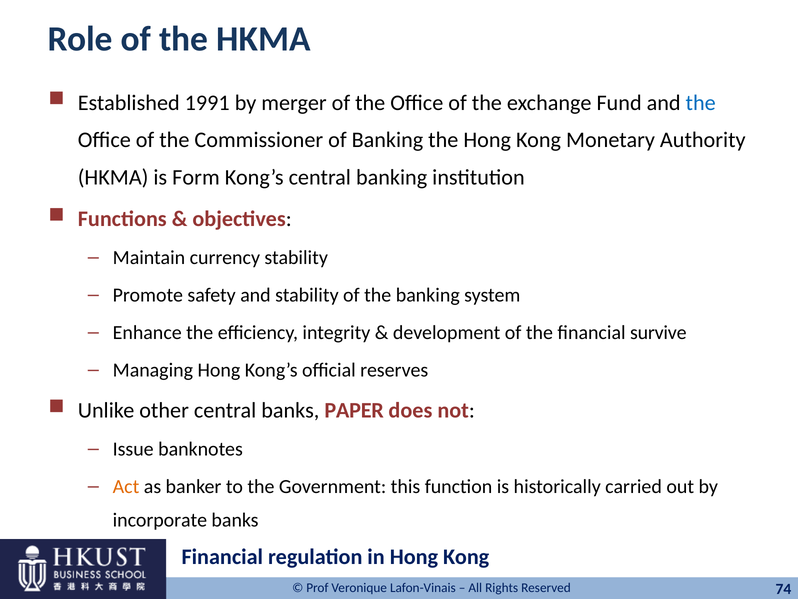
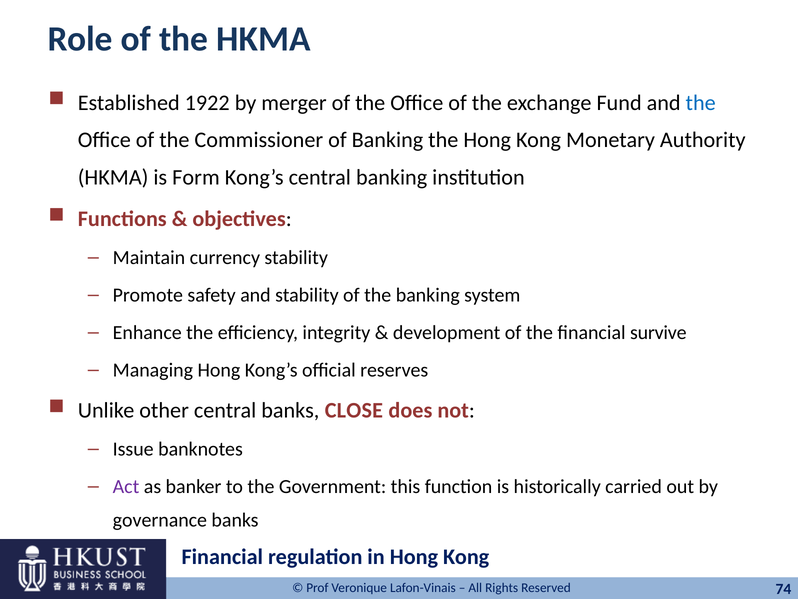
1991: 1991 -> 1922 (207, 103)
PAPER: PAPER -> CLOSE (354, 410)
Act colour: orange -> purple (126, 486)
incorporate: incorporate -> governance (160, 520)
